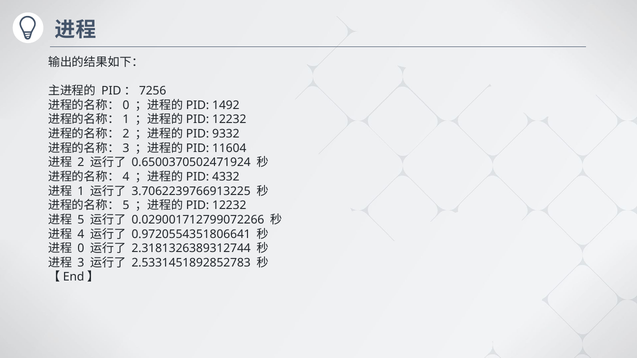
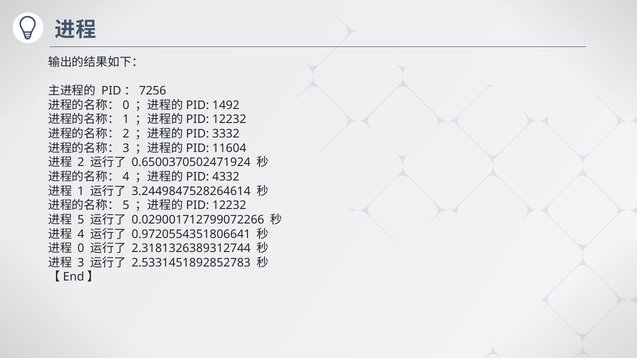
9332: 9332 -> 3332 (226, 134)
3.7062239766913225: 3.7062239766913225 -> 3.2449847528264614 (191, 191)
